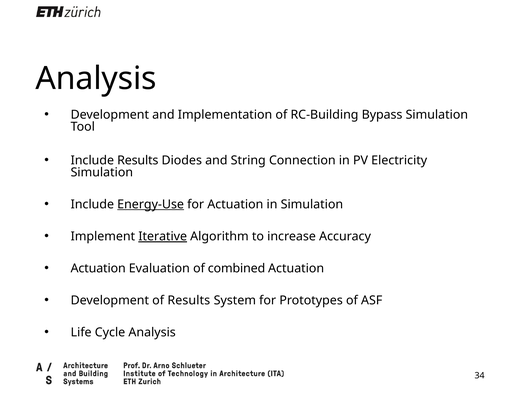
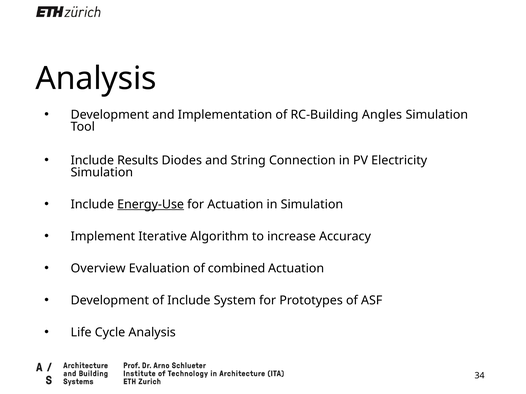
Bypass: Bypass -> Angles (382, 115)
Iterative underline: present -> none (163, 237)
Actuation: Actuation -> Overview (98, 269)
of Results: Results -> Include (189, 301)
